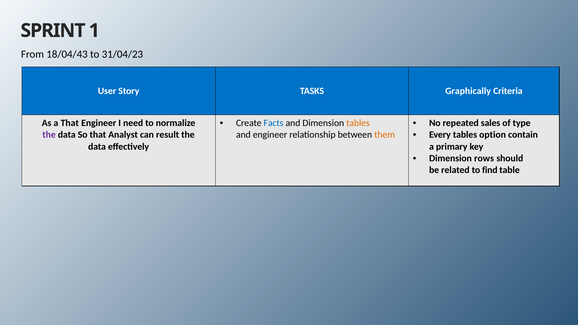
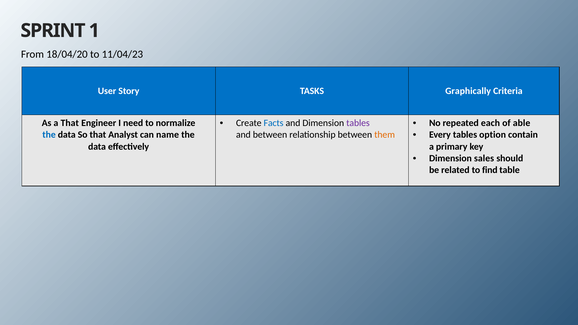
18/04/43: 18/04/43 -> 18/04/20 (67, 54)
31/04/23: 31/04/23 -> 11/04/23 (122, 54)
tables colour: orange -> purple (358, 123)
sales: sales -> each (490, 123)
type: type -> able (522, 123)
the colour: purple -> blue (49, 135)
result: result -> name (168, 135)
and engineer: engineer -> between (270, 135)
rows: rows -> sales (484, 158)
